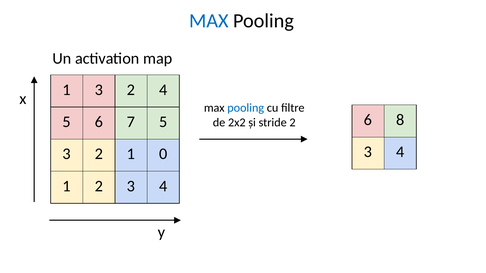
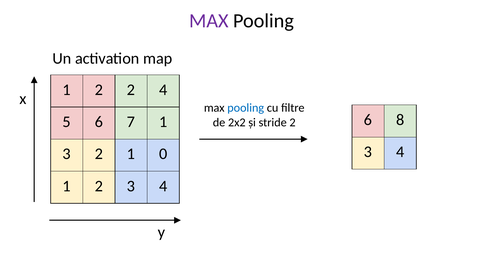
MAX colour: blue -> purple (209, 21)
3: 3 -> 2 (99, 90)
7 5: 5 -> 1 (163, 122)
